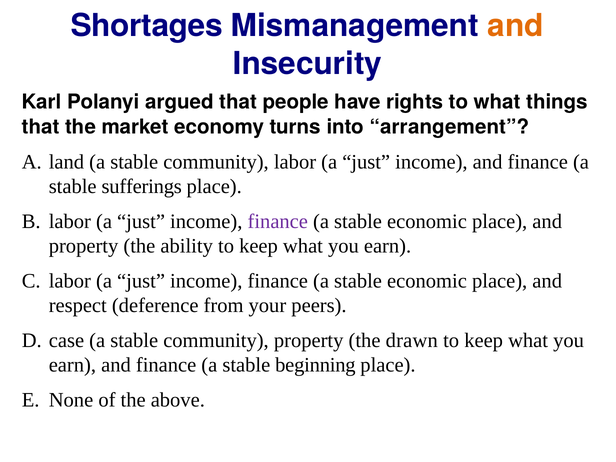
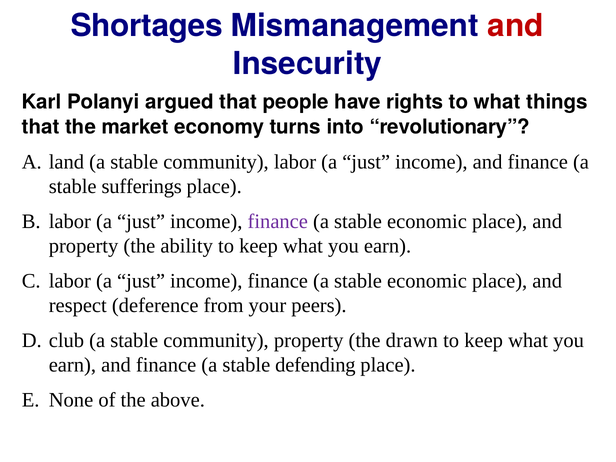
and colour: orange -> red (516, 26)
arrangement: arrangement -> revolutionary (450, 127)
case: case -> club (66, 340)
beginning: beginning -> defending (315, 365)
